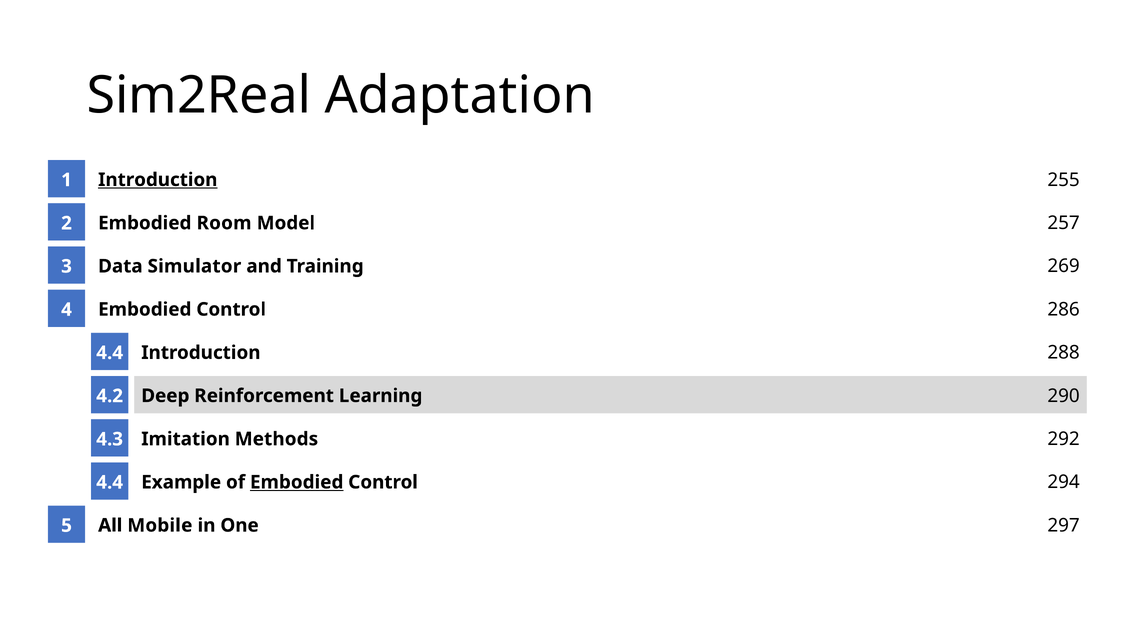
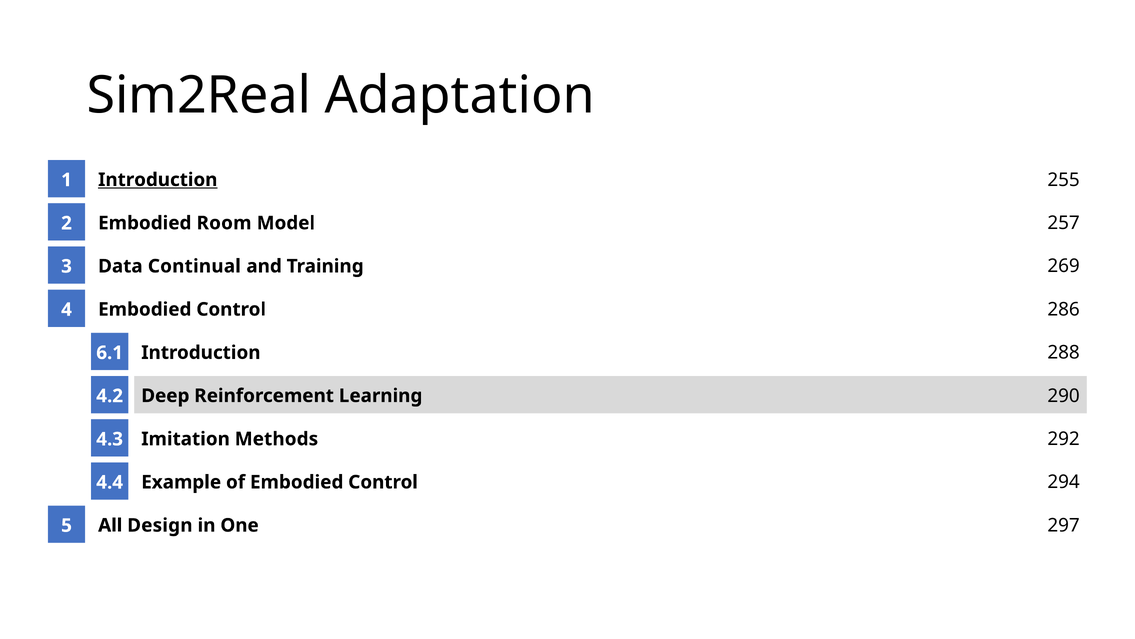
Simulator: Simulator -> Continual (194, 266)
4.4: 4.4 -> 6.1 (110, 352)
Embodied underline: present -> none (297, 482)
Mobile: Mobile -> Design (160, 525)
